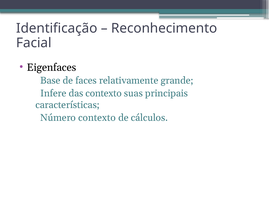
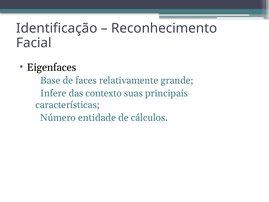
Número contexto: contexto -> entidade (97, 118)
